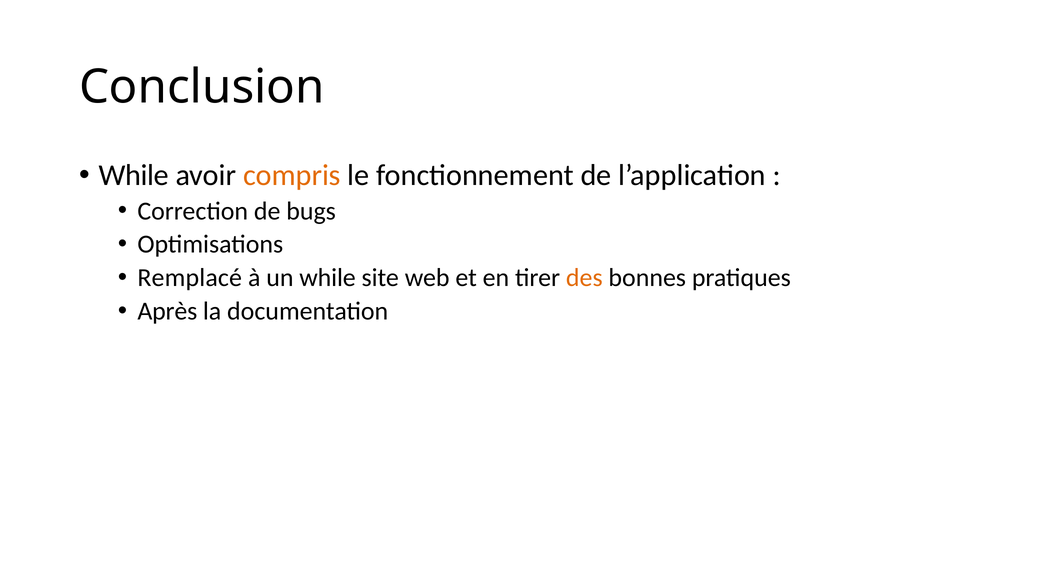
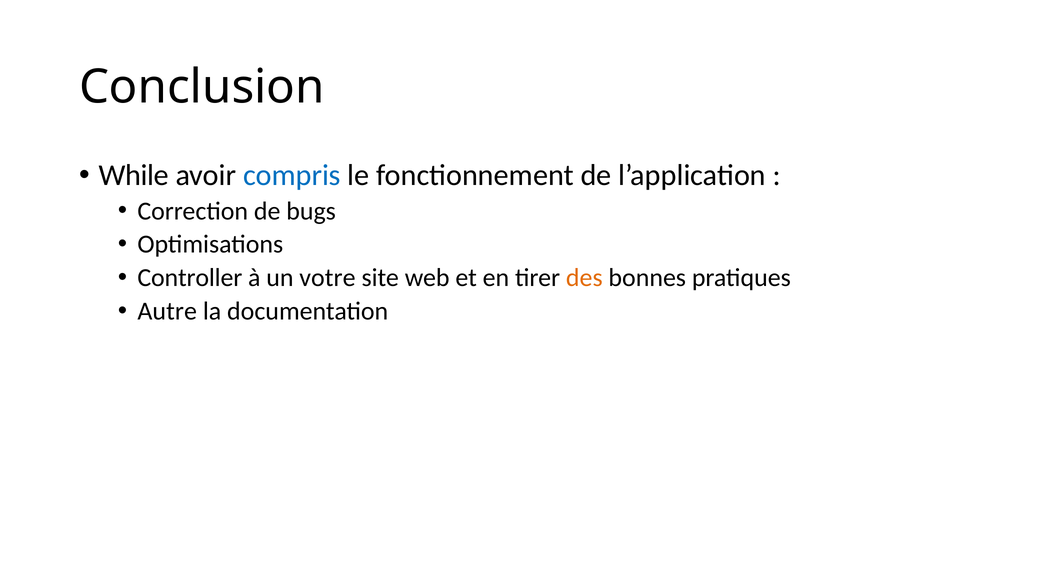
compris colour: orange -> blue (292, 175)
Remplacé: Remplacé -> Controller (190, 278)
un while: while -> votre (327, 278)
Après: Après -> Autre (167, 311)
